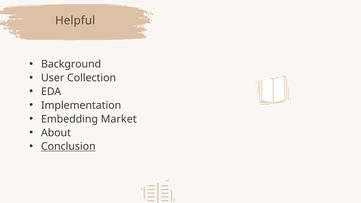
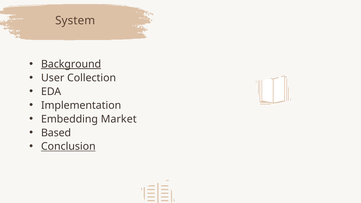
Helpful: Helpful -> System (75, 21)
Background underline: none -> present (71, 64)
About: About -> Based (56, 133)
